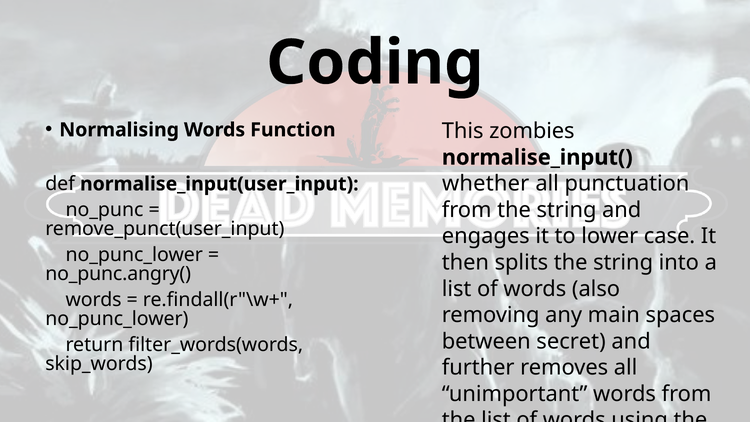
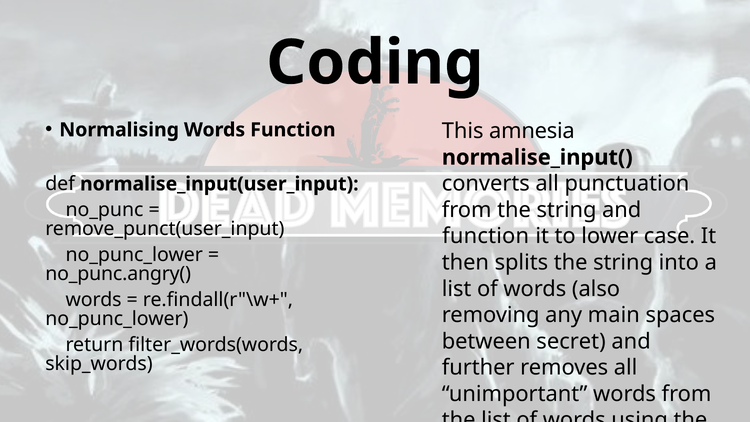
zombies: zombies -> amnesia (532, 131)
whether: whether -> converts (486, 184)
engages: engages -> function (486, 236)
